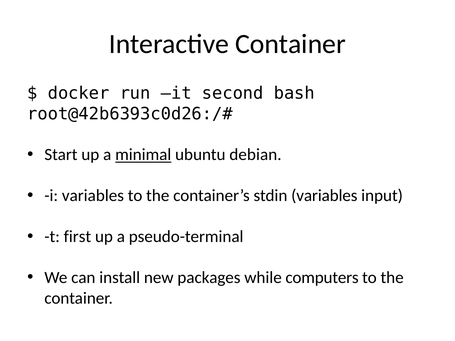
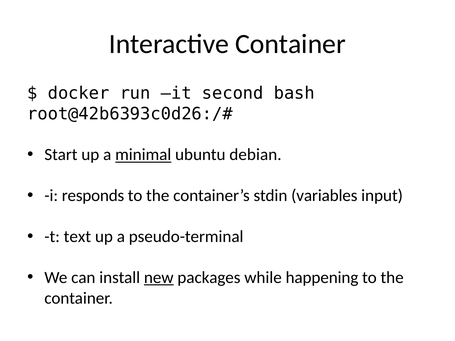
i variables: variables -> responds (93, 196)
first: first -> text (77, 237)
new underline: none -> present (159, 278)
computers: computers -> happening (322, 278)
